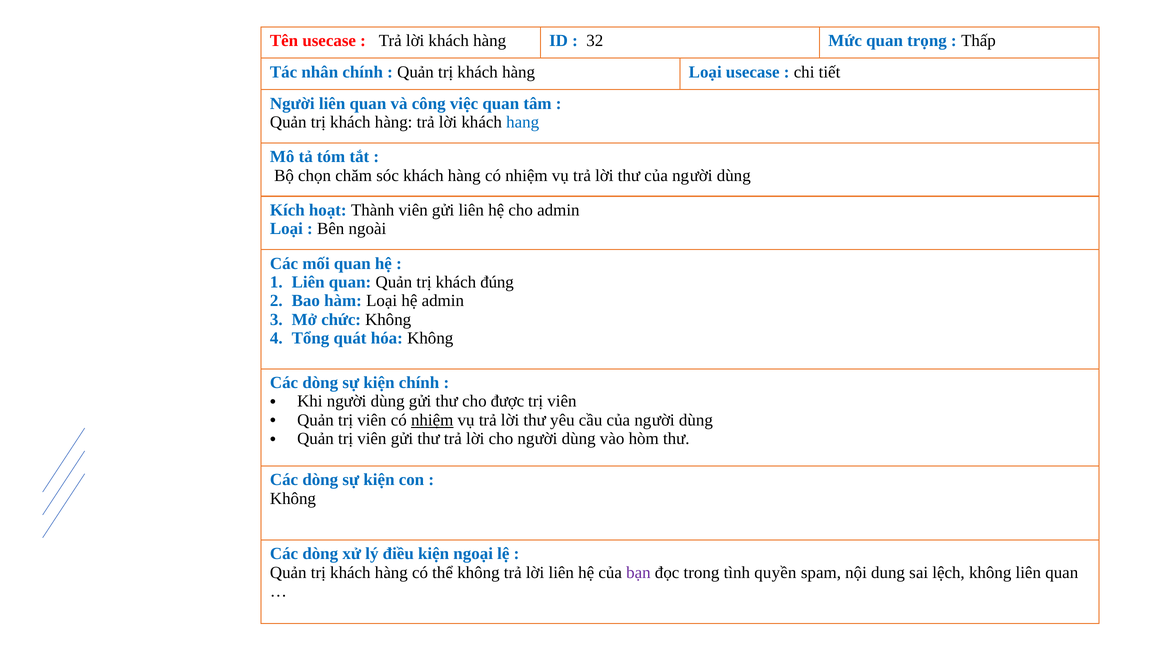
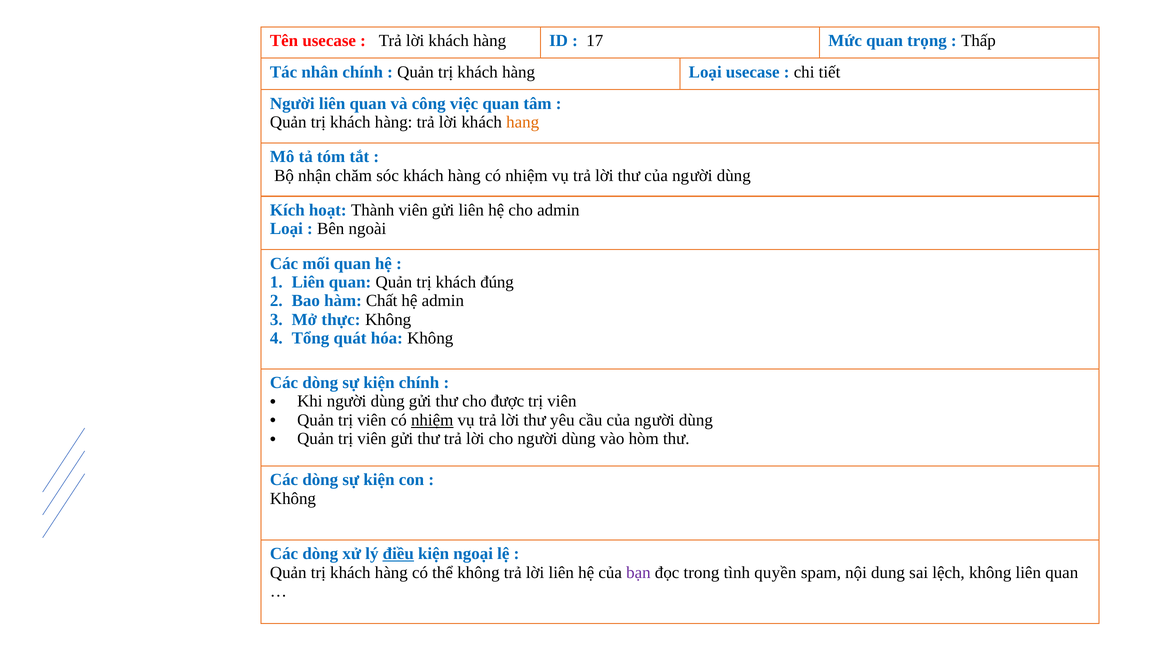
32: 32 -> 17 (595, 41)
hang colour: blue -> orange (523, 122)
chọn: chọn -> nhận (315, 175)
hàm Loại: Loại -> Chất (382, 301)
chức: chức -> thực (341, 320)
điều underline: none -> present (398, 554)
